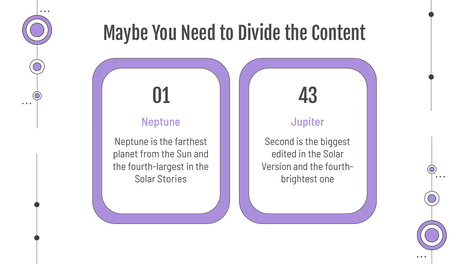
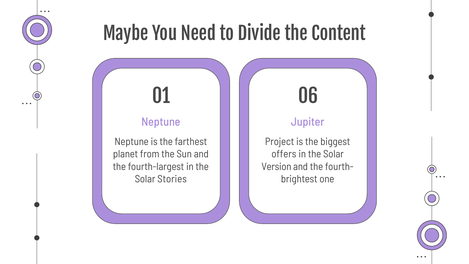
43: 43 -> 06 (308, 97)
Second: Second -> Project (280, 142)
edited: edited -> offers (284, 154)
